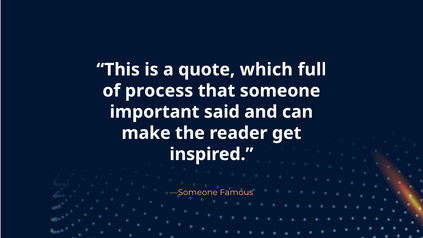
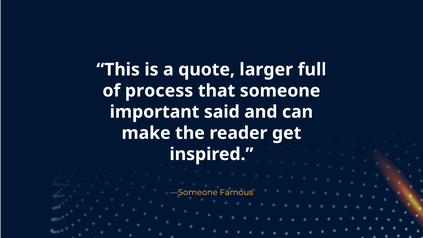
which: which -> larger (266, 70)
